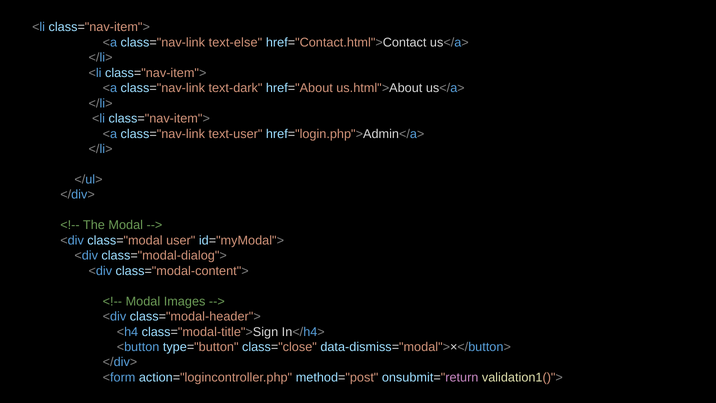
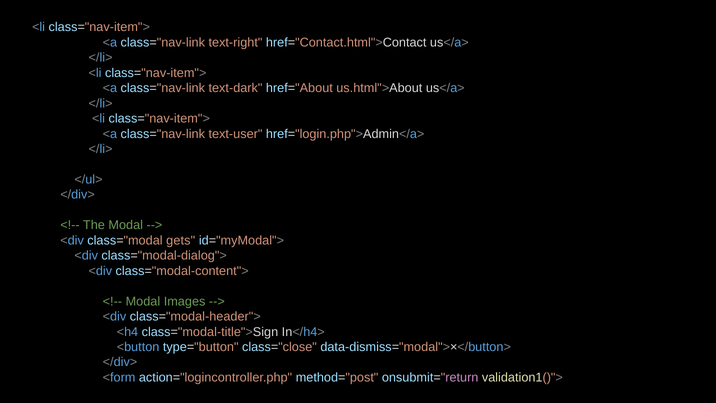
text-else: text-else -> text-right (235, 42)
user: user -> gets (181, 240)
